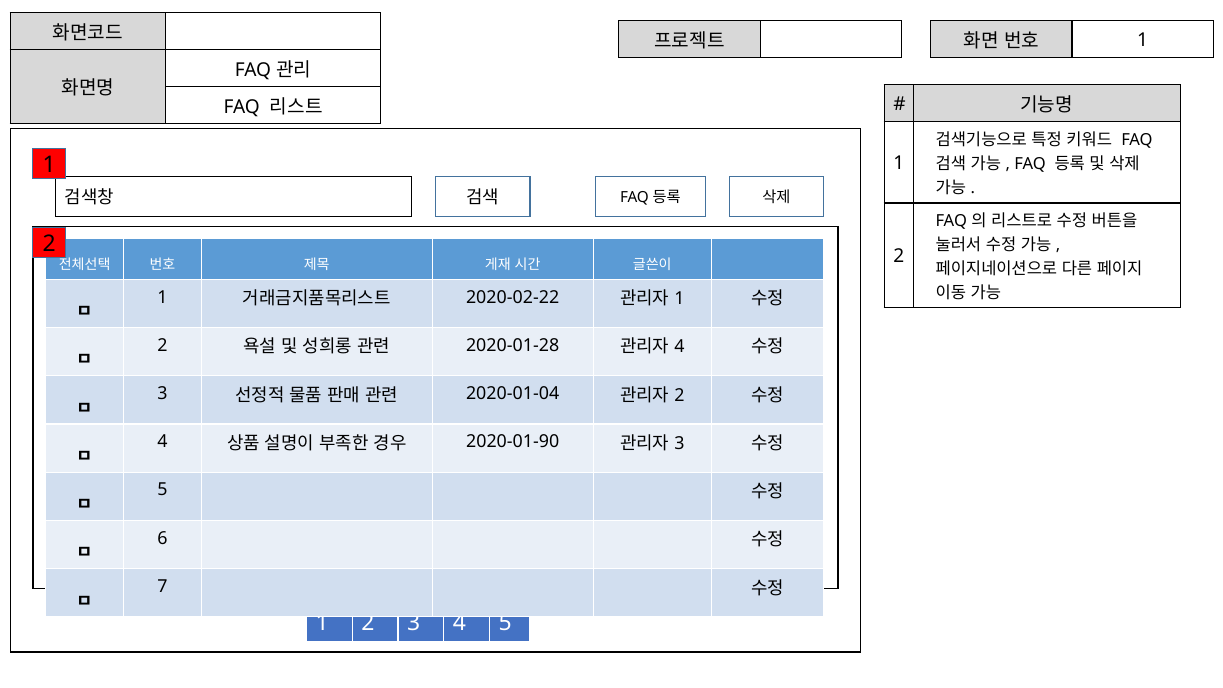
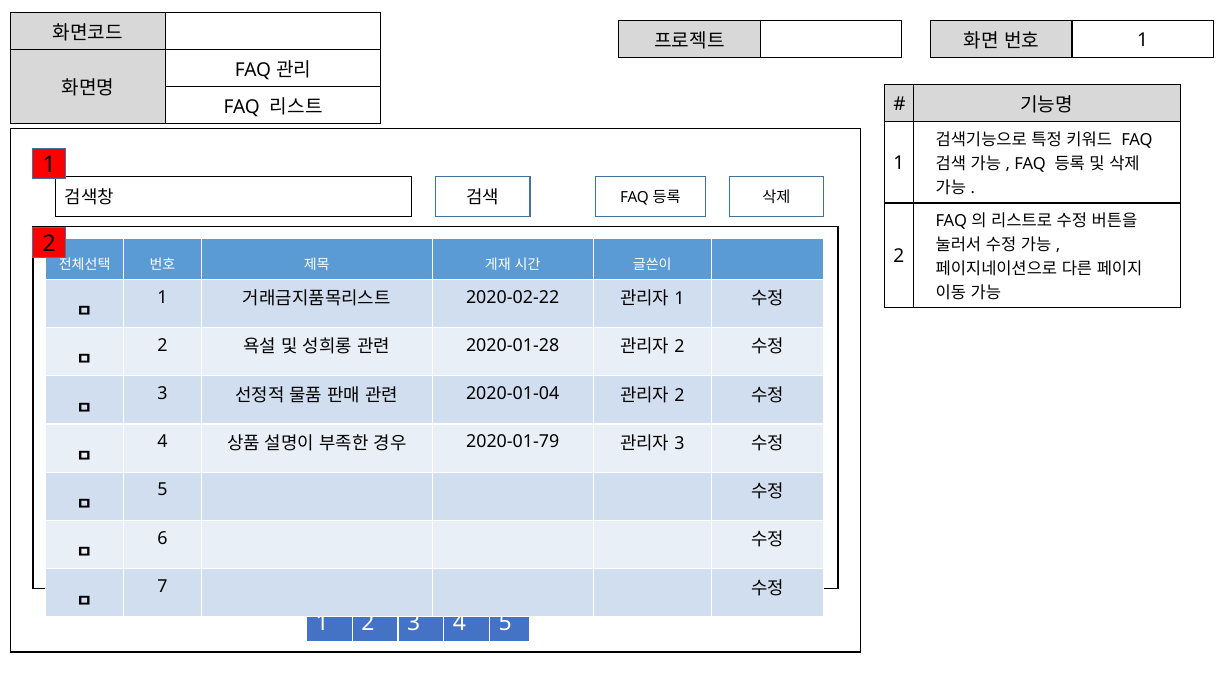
4: 4 -> 2 (680, 347)
2020-01-90: 2020-01-90 -> 2020-01-79 (513, 442)
